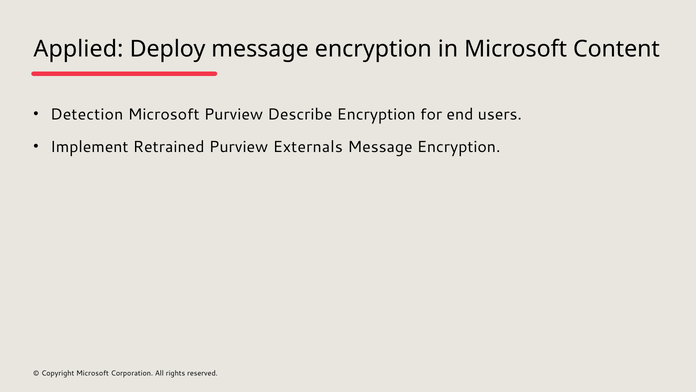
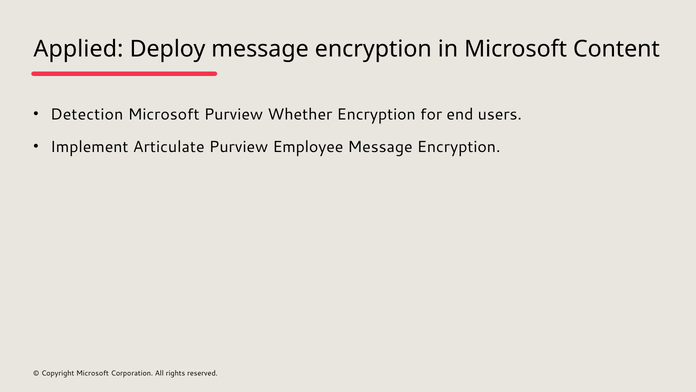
Describe: Describe -> Whether (300, 114)
Retrained: Retrained -> Articulate (169, 147)
Externals: Externals -> Employee (308, 147)
